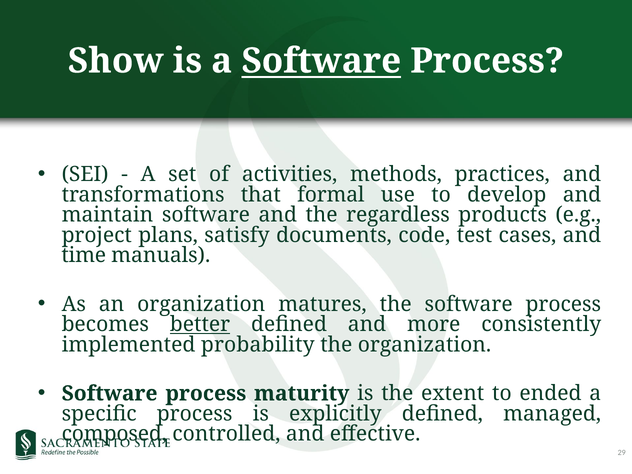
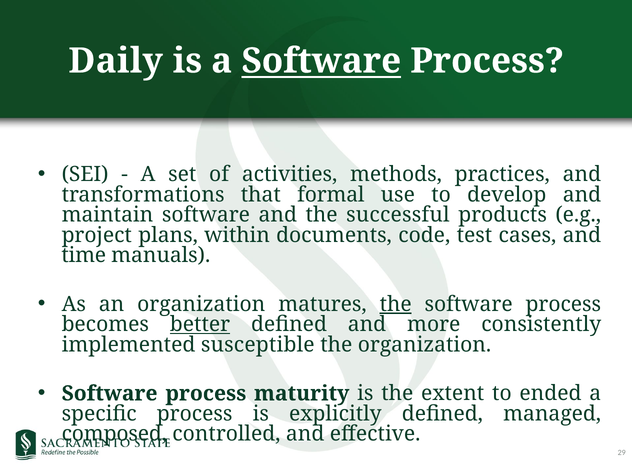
Show: Show -> Daily (116, 61)
regardless: regardless -> successful (398, 215)
satisfy: satisfy -> within (237, 235)
the underline: none -> present (396, 304)
probability: probability -> susceptible (258, 345)
